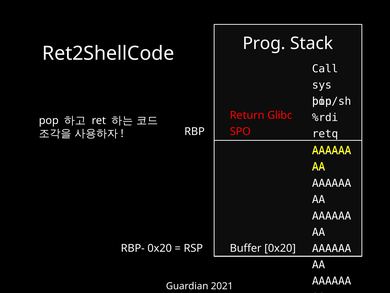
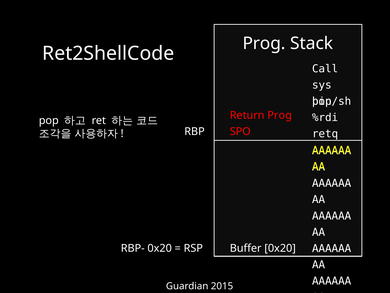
Return Glibc: Glibc -> Prog (280, 115)
2021: 2021 -> 2015 (222, 286)
